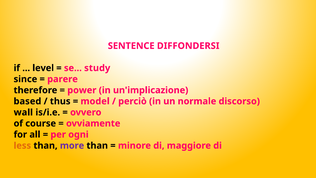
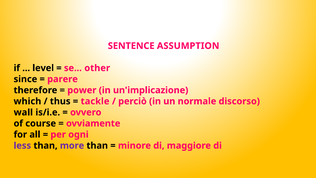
DIFFONDERSI: DIFFONDERSI -> ASSUMPTION (188, 46)
study: study -> other (97, 68)
based: based -> which (27, 101)
model: model -> tackle (95, 101)
less colour: orange -> purple (22, 145)
